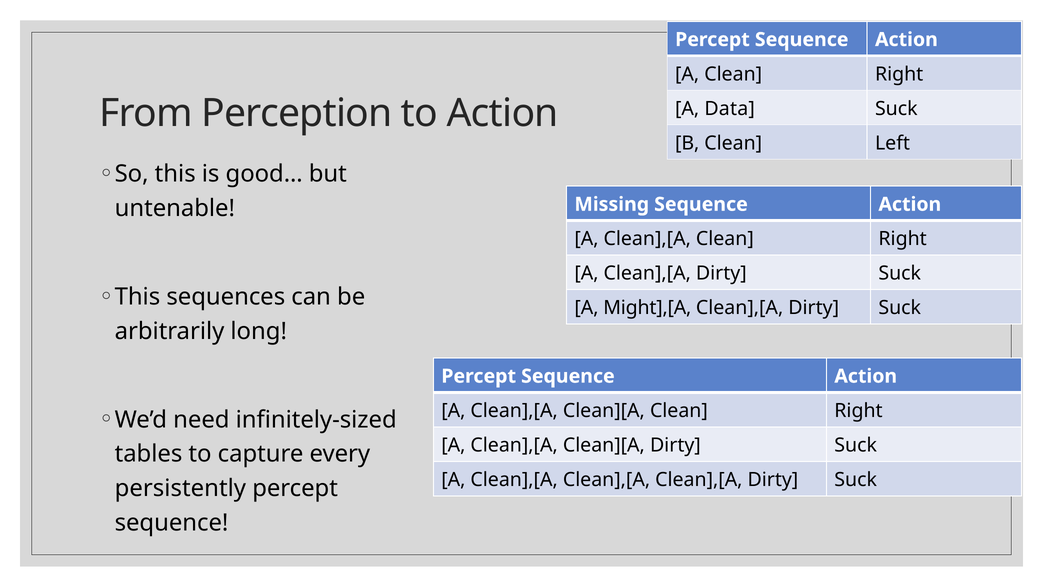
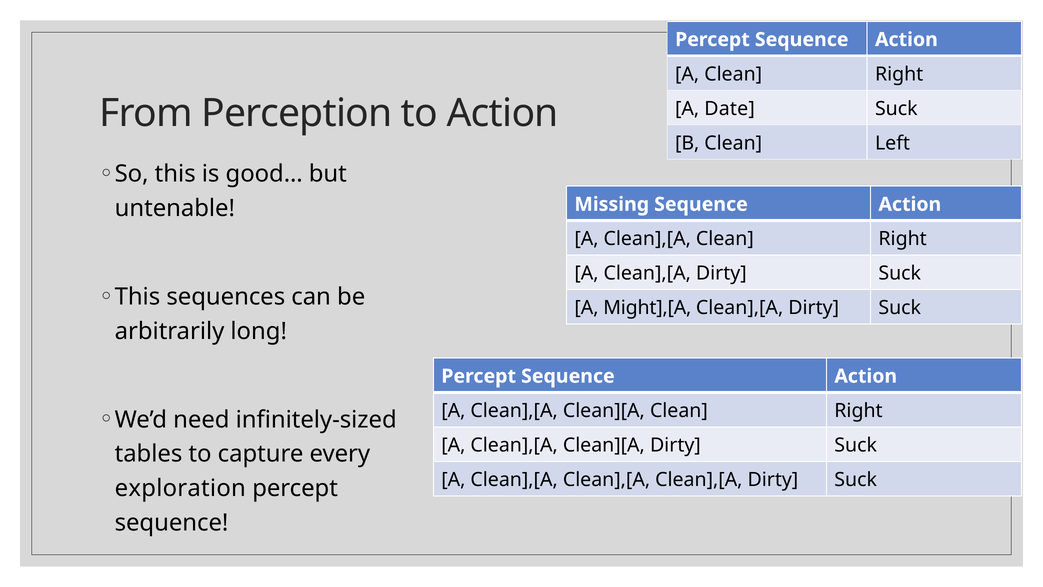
Data: Data -> Date (730, 109)
persistently: persistently -> exploration (180, 488)
